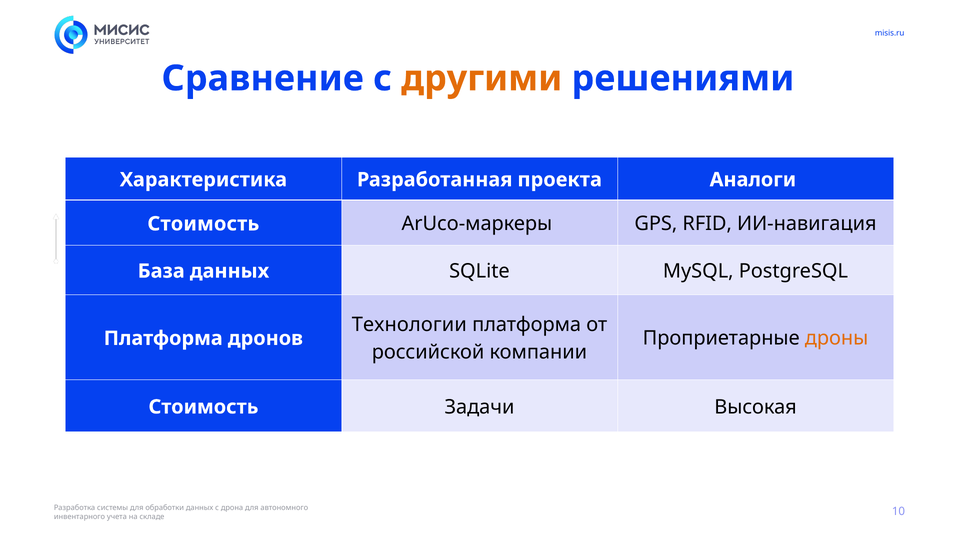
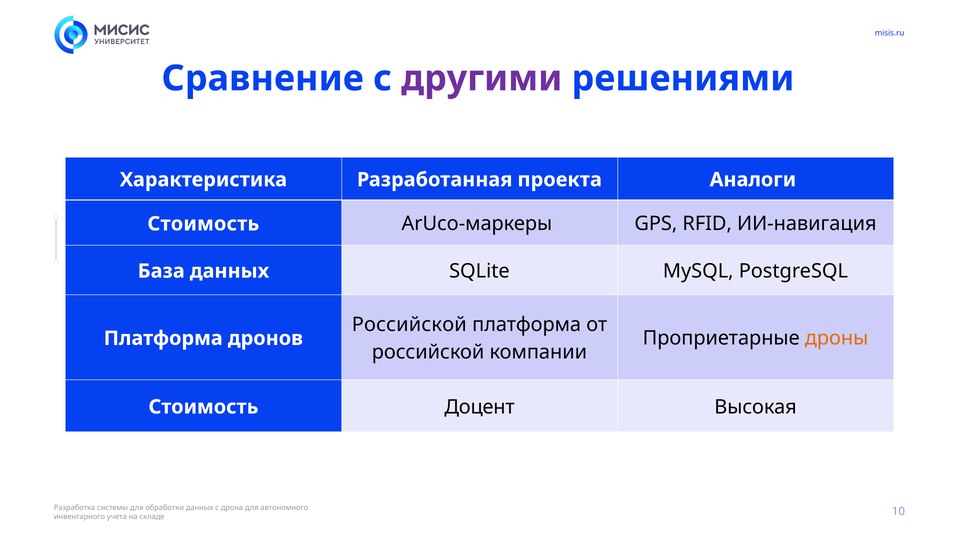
другими colour: orange -> purple (482, 78)
Технологии: Технологии -> Российской (409, 324)
Задачи: Задачи -> Доцент (480, 407)
